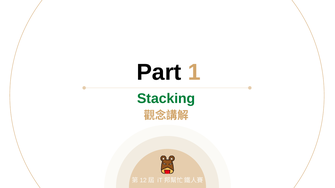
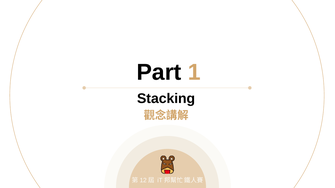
Stacking colour: green -> black (166, 99)
